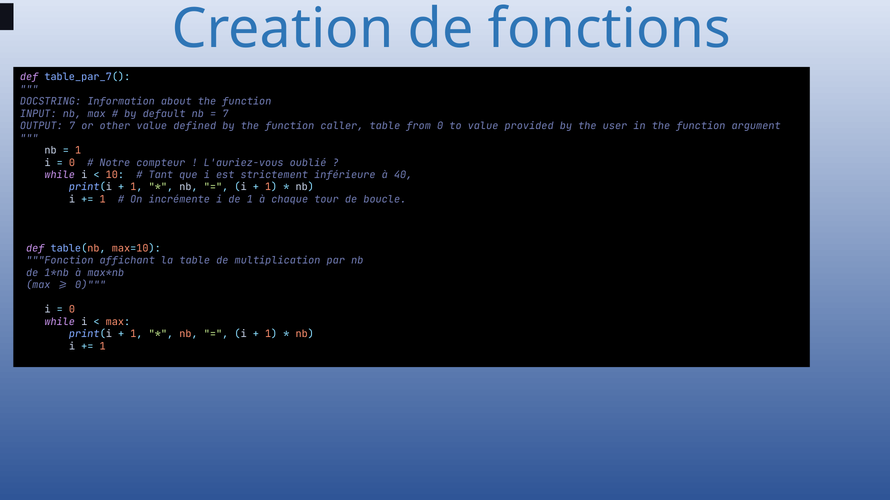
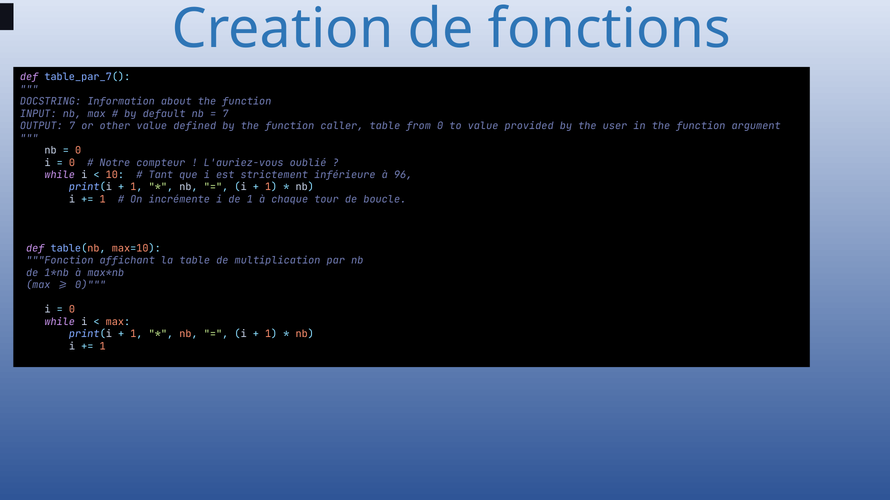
1: 1 -> 0 (78, 151)
40: 40 -> 96 (403, 175)
